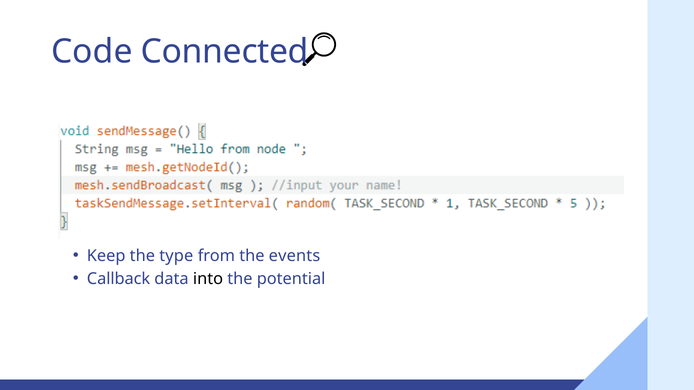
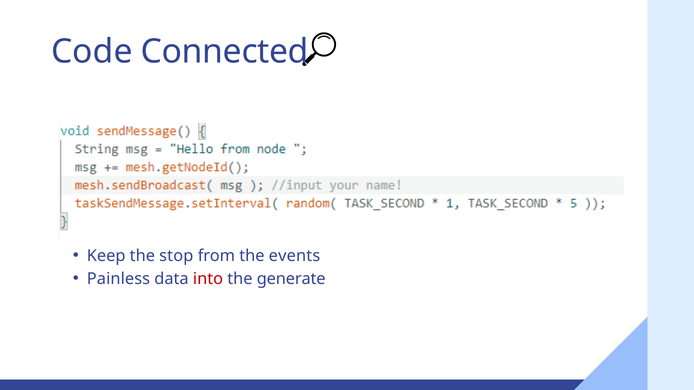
type: type -> stop (176, 256)
Callback: Callback -> Painless (118, 279)
into colour: black -> red (208, 279)
potential: potential -> generate (291, 279)
